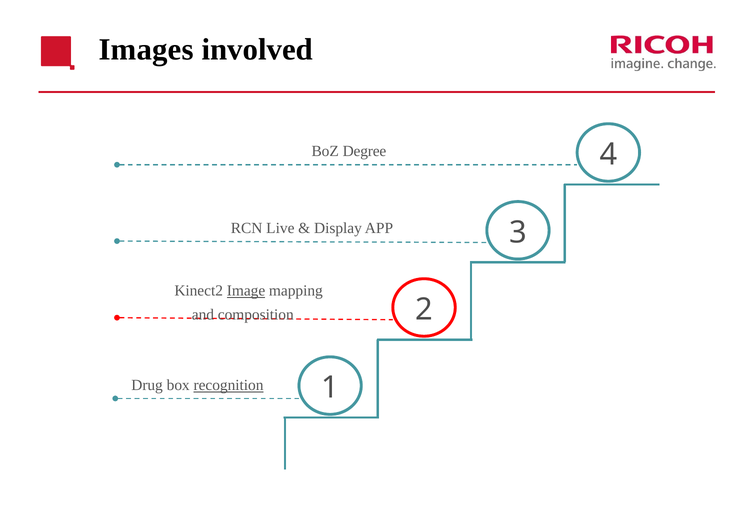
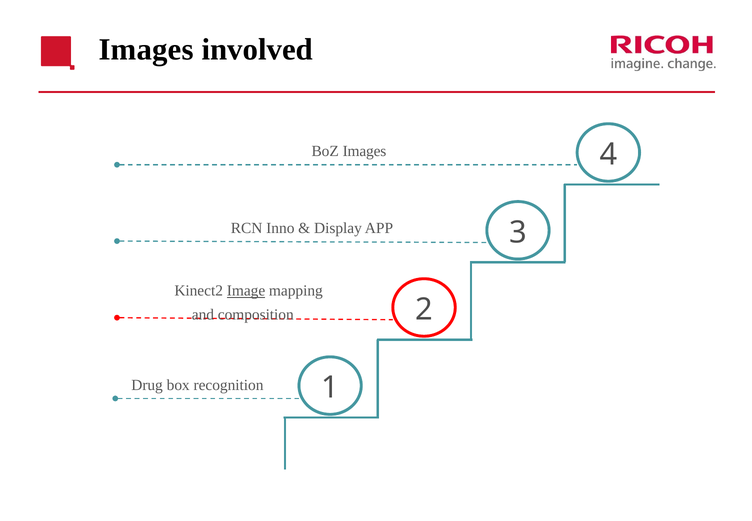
BoZ Degree: Degree -> Images (364, 151)
Live: Live -> Inno (280, 228)
recognition underline: present -> none (229, 385)
